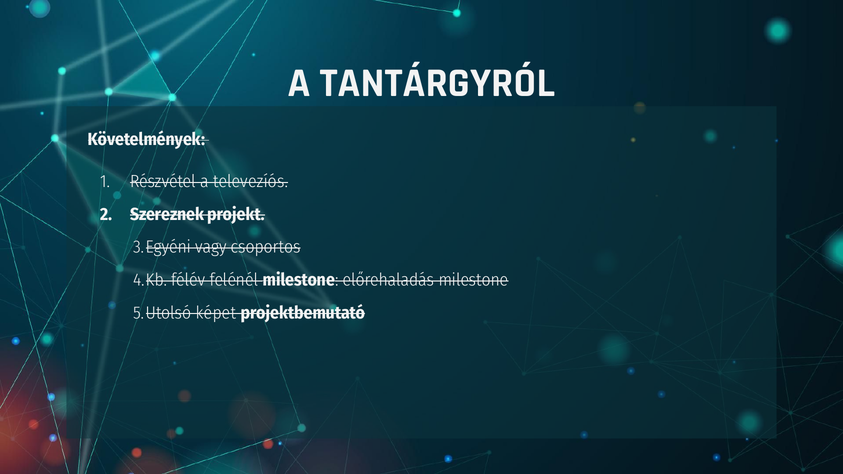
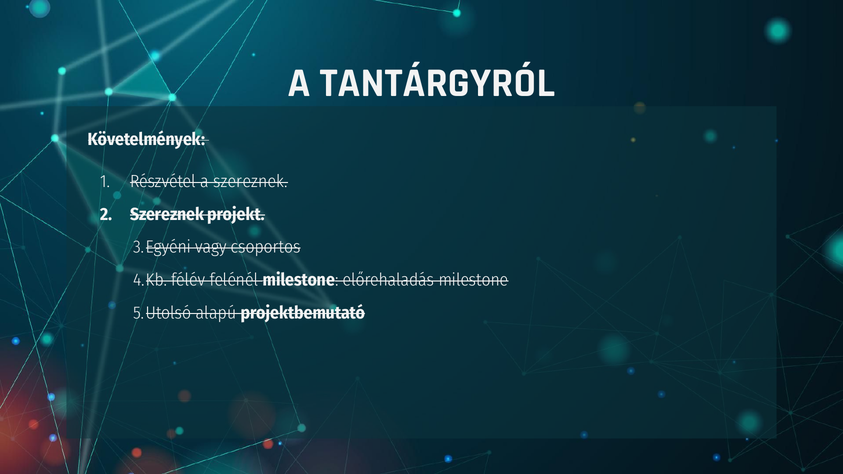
a televezíós: televezíós -> szereznek (250, 182)
képet: képet -> alapú (216, 313)
